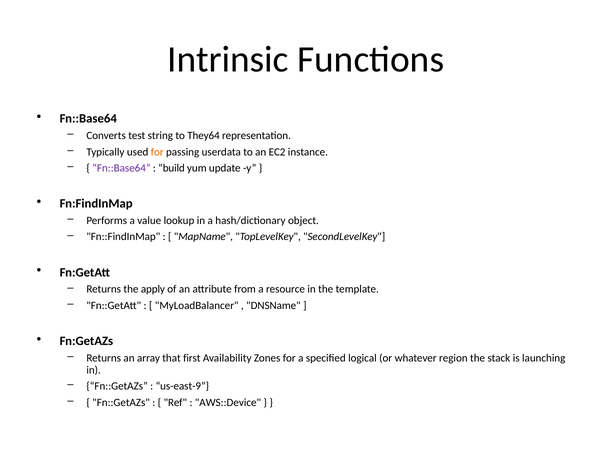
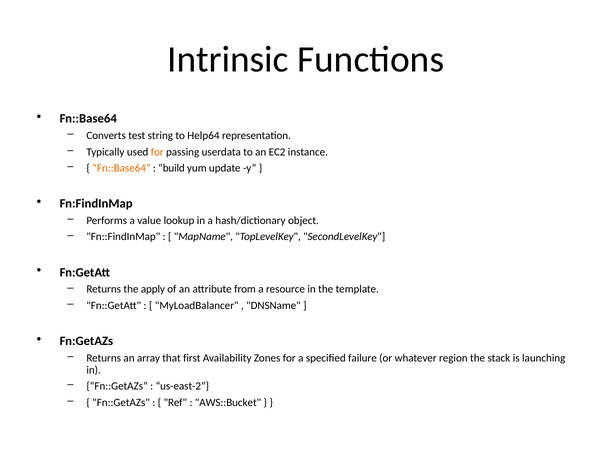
They64: They64 -> Help64 (203, 136)
Fn::Base64 colour: purple -> orange (121, 168)
logical: logical -> failure (362, 358)
us-east-9: us-east-9 -> us-east-2 (182, 386)
AWS::Device: AWS::Device -> AWS::Bucket (228, 402)
